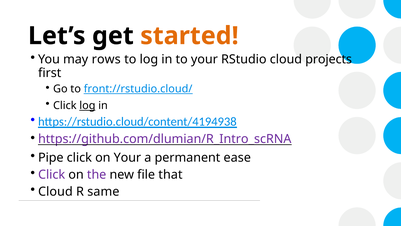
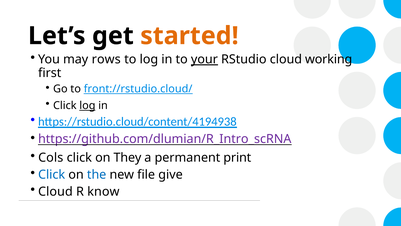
your underline: none -> present (204, 59)
projects: projects -> working (329, 59)
Pipe: Pipe -> Cols (51, 157)
on Your: Your -> They (127, 157)
ease: ease -> print (237, 157)
Click colour: purple -> blue (52, 174)
the colour: purple -> blue (97, 174)
that: that -> give (171, 174)
same: same -> know (103, 191)
